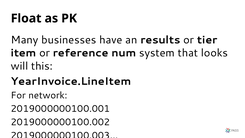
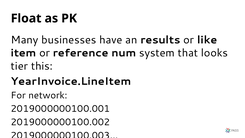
tier: tier -> like (207, 40)
will: will -> tier (19, 66)
